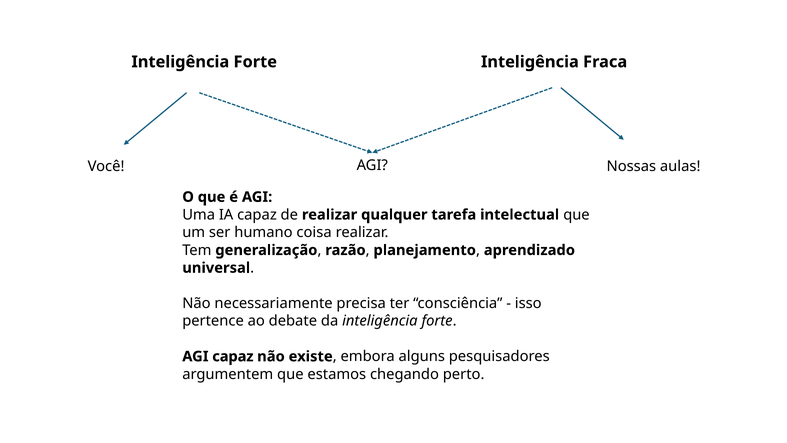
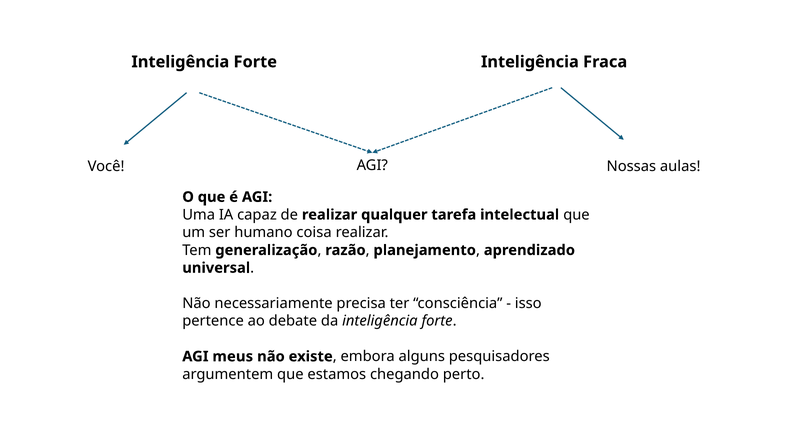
AGI capaz: capaz -> meus (233, 356)
